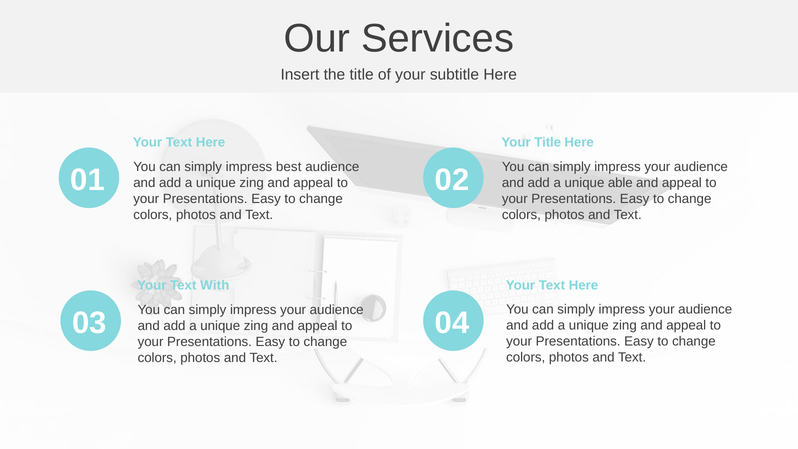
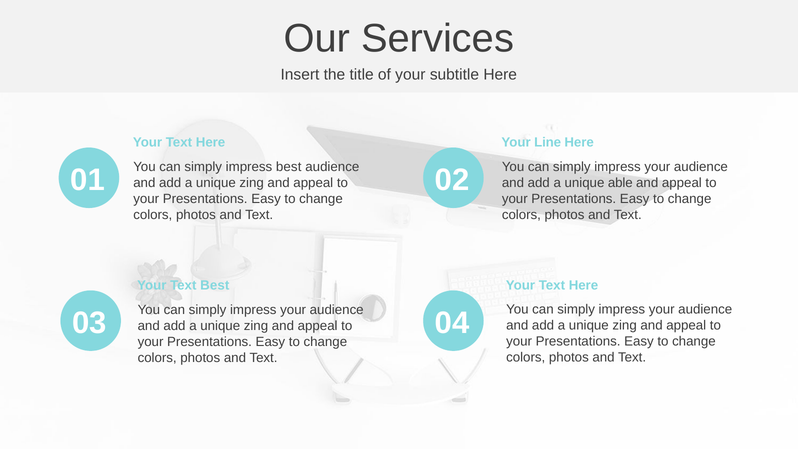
Your Title: Title -> Line (548, 142)
Text With: With -> Best (215, 285)
